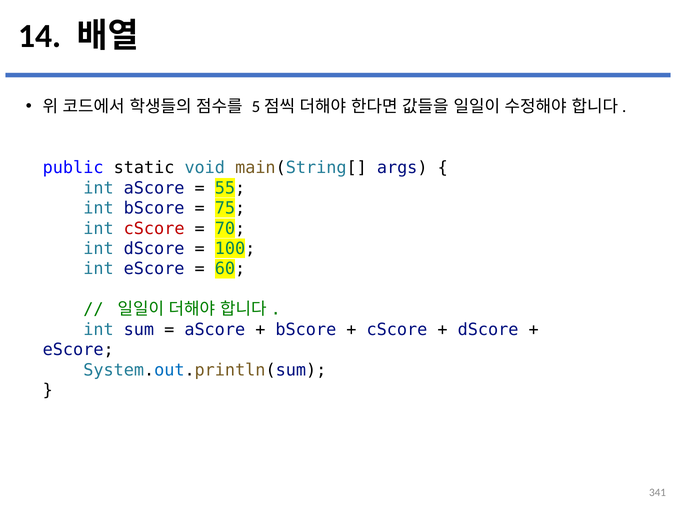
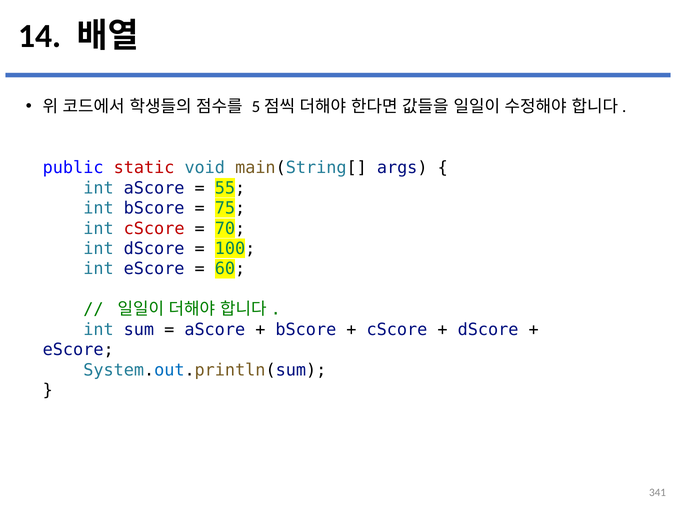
static colour: black -> red (144, 168)
